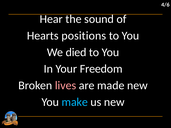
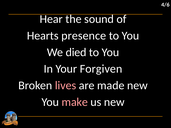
positions: positions -> presence (84, 36)
Freedom: Freedom -> Forgiven (101, 69)
make colour: light blue -> pink (75, 102)
